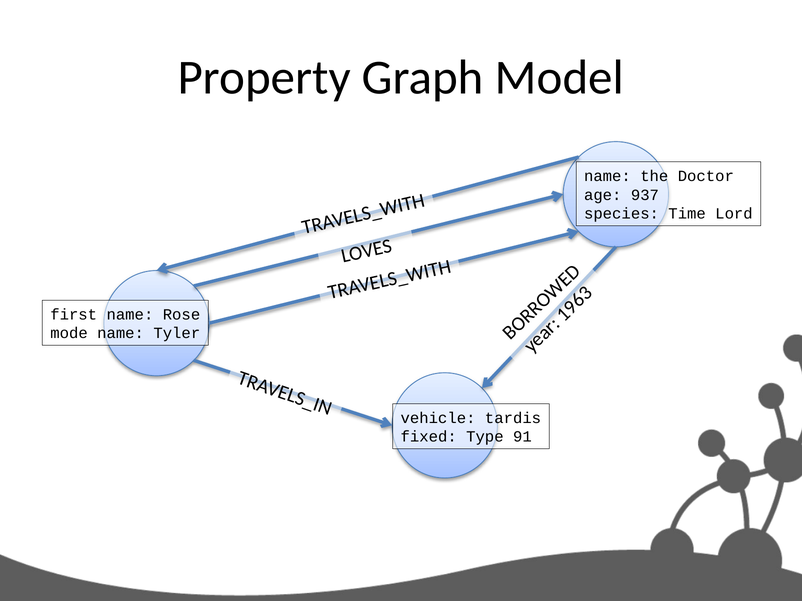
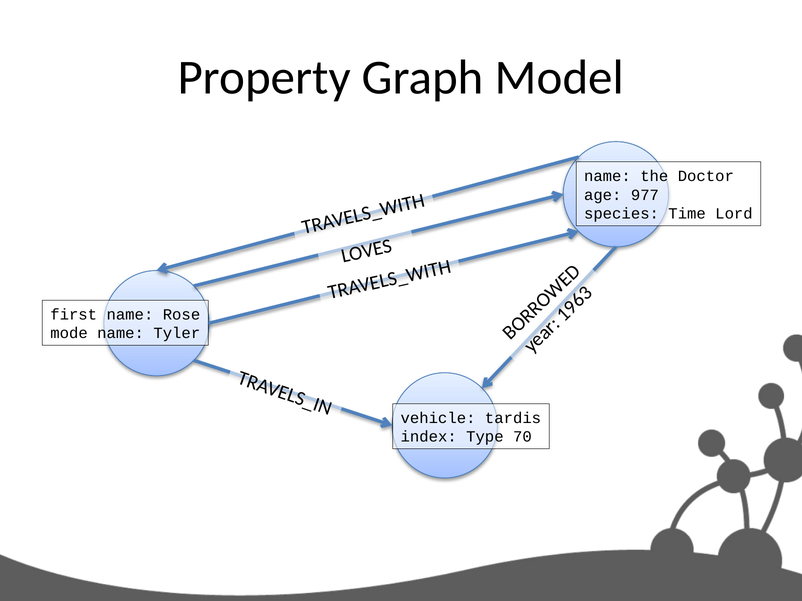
937: 937 -> 977 (645, 195)
fixed: fixed -> index (429, 437)
91: 91 -> 70 (522, 437)
